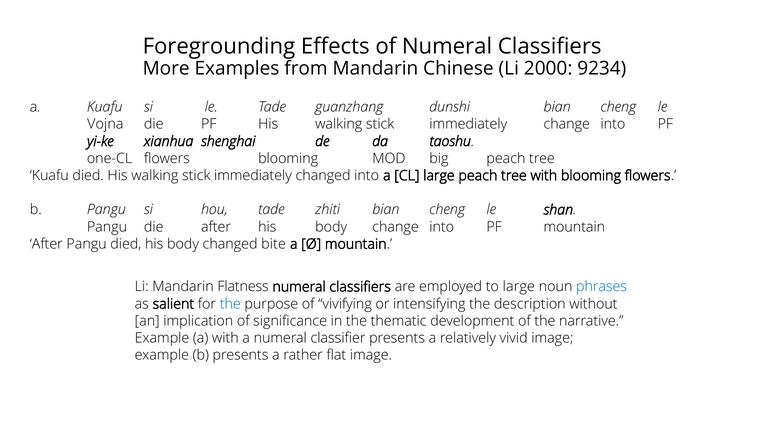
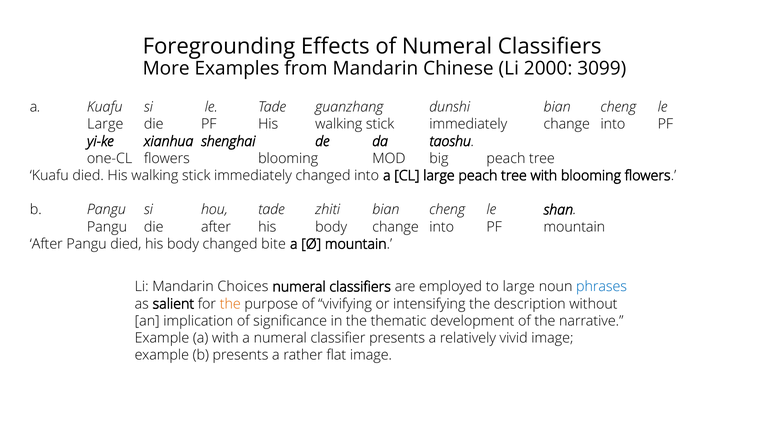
9234: 9234 -> 3099 (602, 69)
Vojna: Vojna -> Large (105, 124)
Flatness: Flatness -> Choices (243, 287)
the colour: blue -> orange (230, 304)
